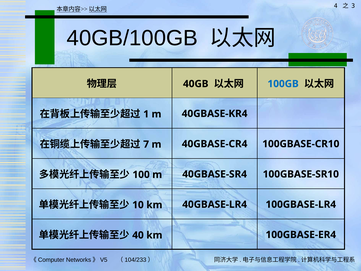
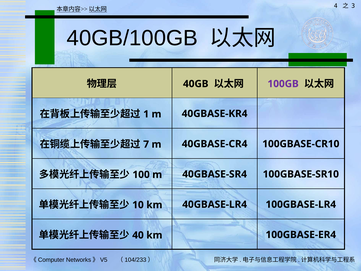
100GB colour: blue -> purple (283, 84)
